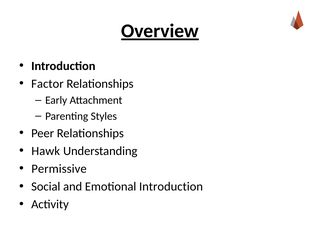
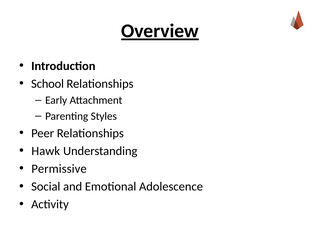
Factor: Factor -> School (48, 84)
Emotional Introduction: Introduction -> Adolescence (171, 187)
